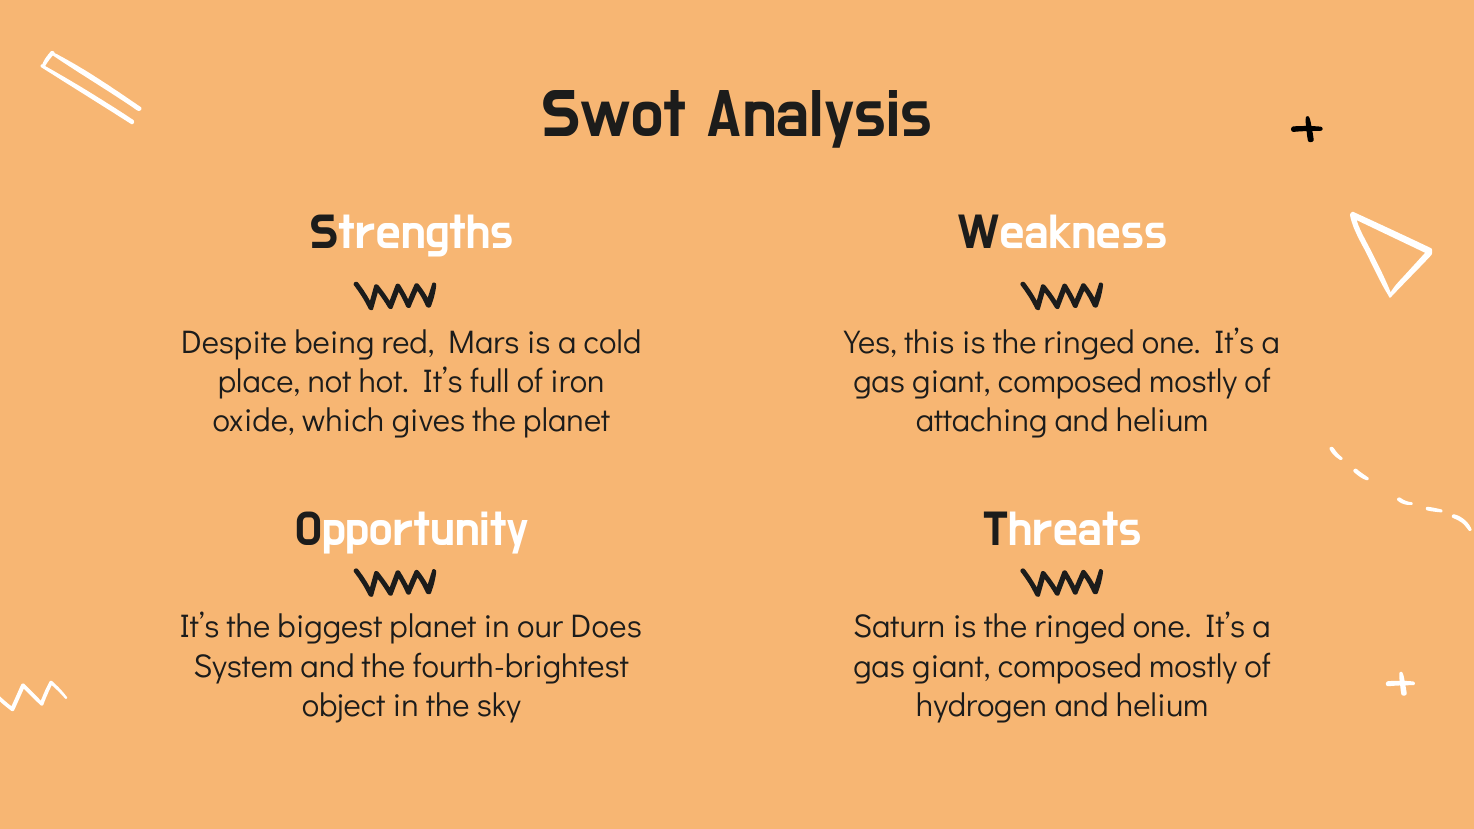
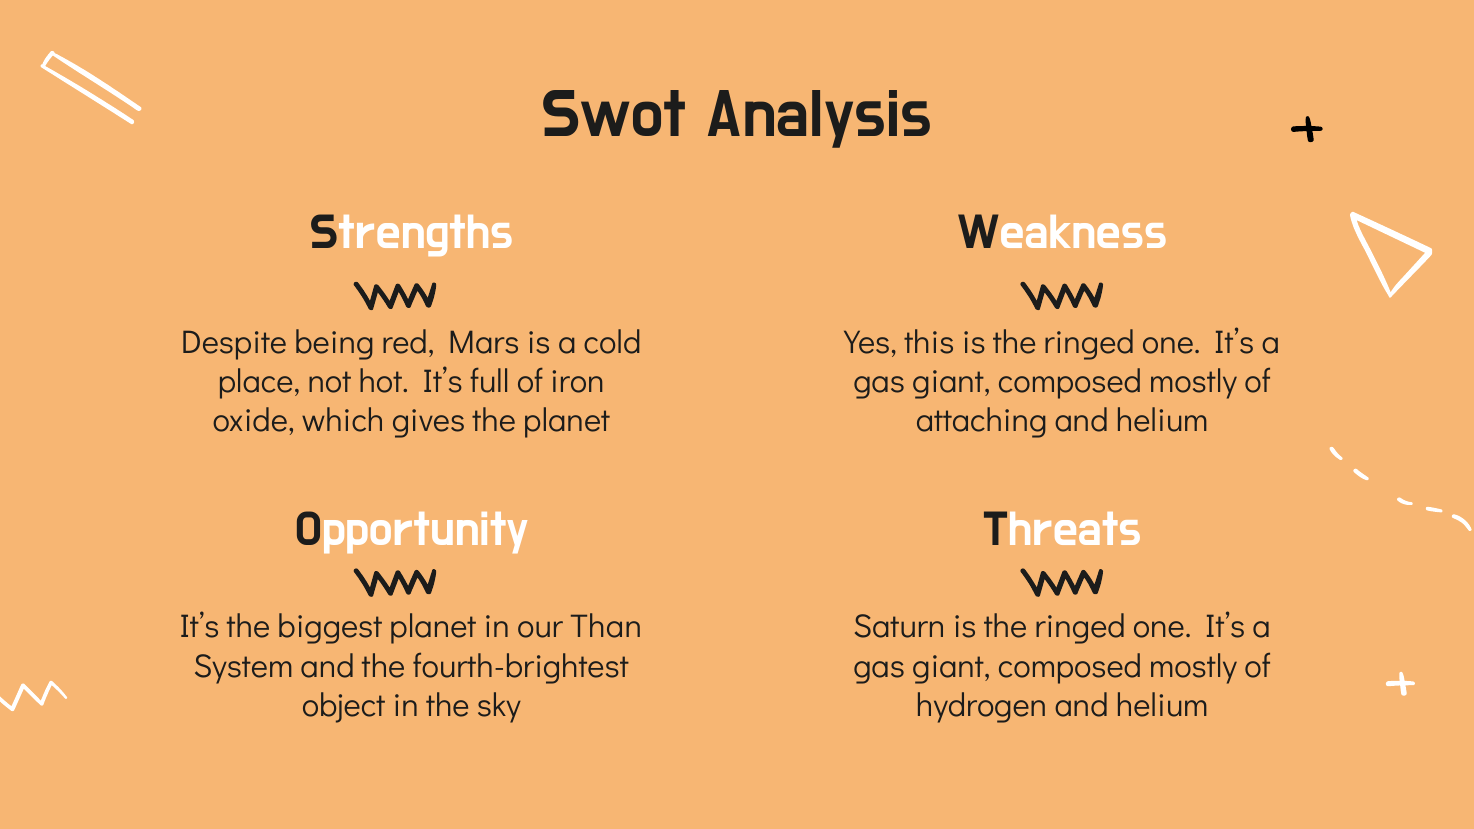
Does: Does -> Than (606, 627)
